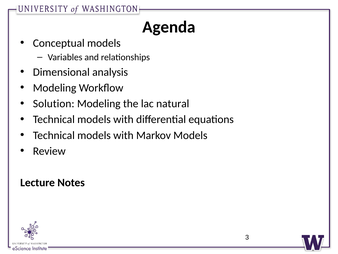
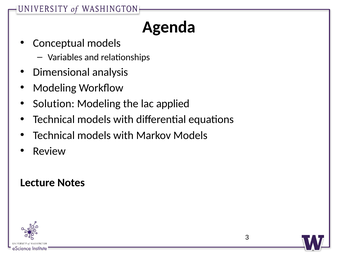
natural: natural -> applied (173, 103)
